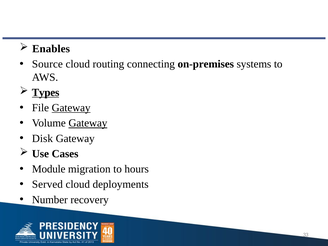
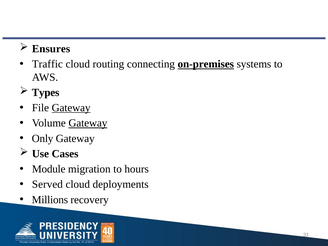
Enables: Enables -> Ensures (51, 49)
Source: Source -> Traffic (47, 64)
on-premises underline: none -> present (206, 64)
Types underline: present -> none (46, 93)
Disk: Disk -> Only (43, 138)
Number: Number -> Millions (50, 200)
